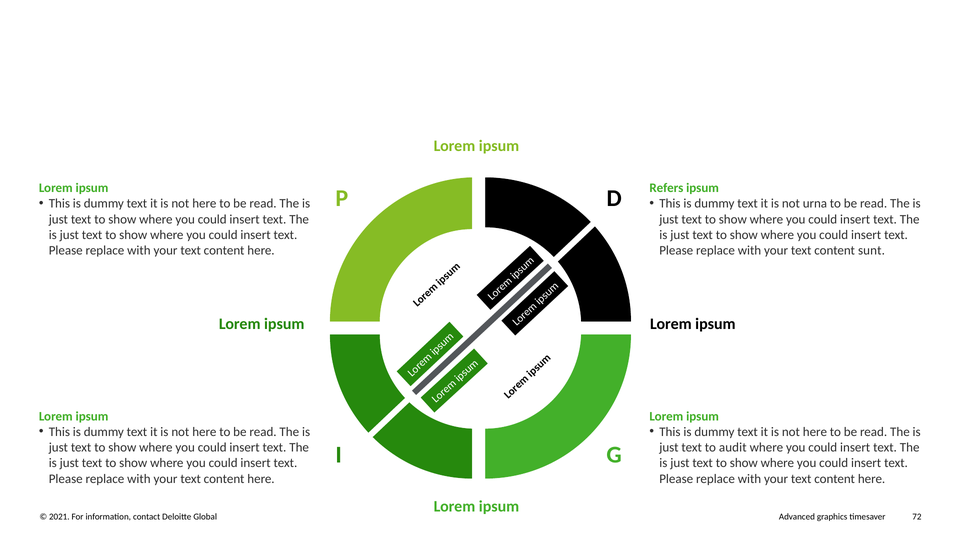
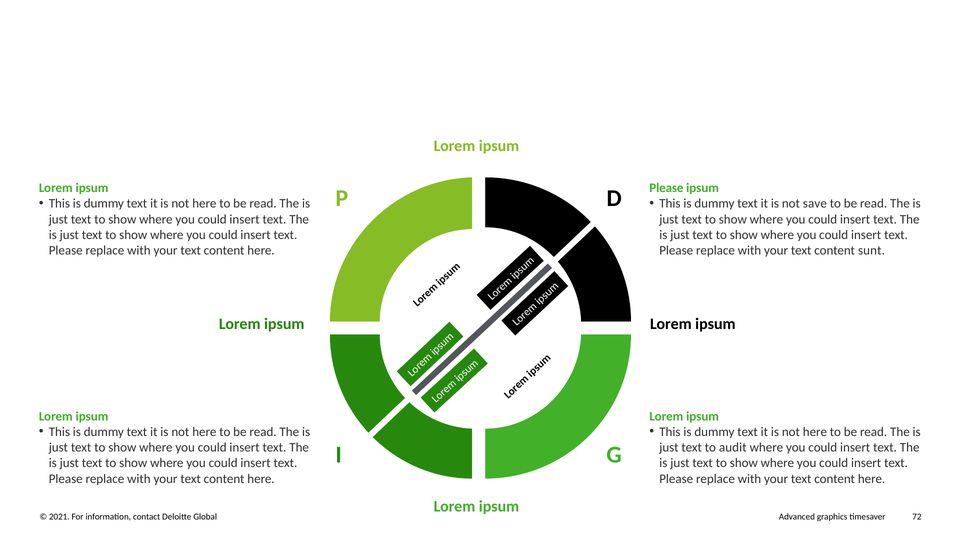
Refers: Refers -> Please (666, 188)
urna: urna -> save (815, 203)
